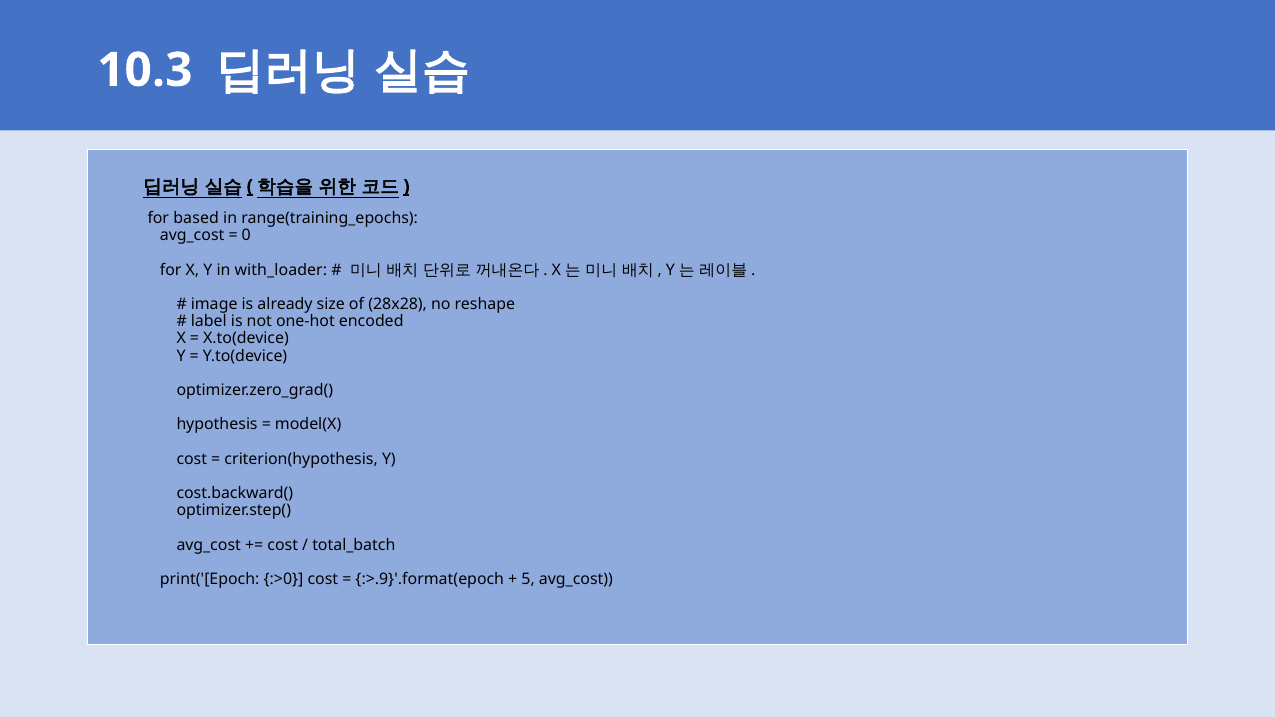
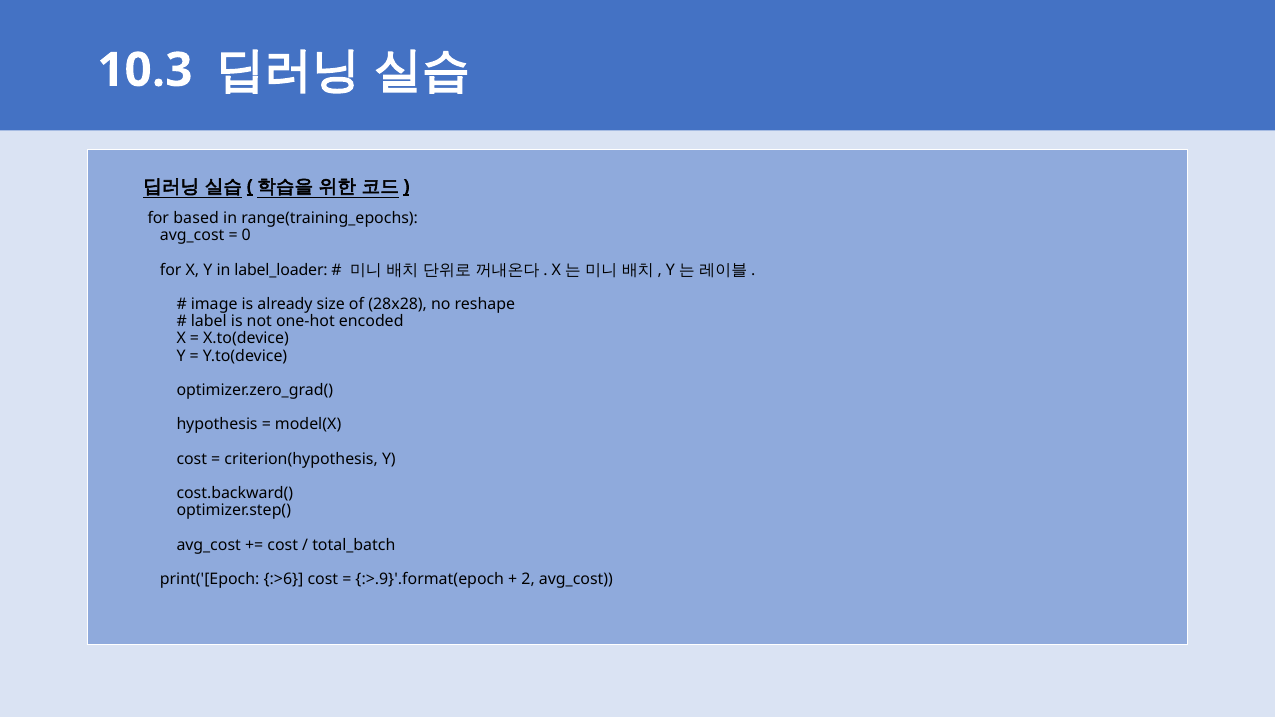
with_loader: with_loader -> label_loader (281, 270)
:>0: :>0 -> :>6 (284, 580)
5: 5 -> 2 (528, 580)
